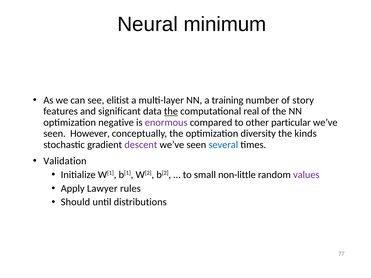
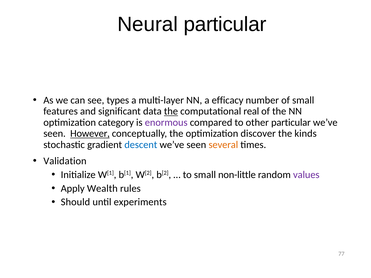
Neural minimum: minimum -> particular (225, 24)
elitist: elitist -> types (118, 100)
training: training -> efficacy (228, 100)
of story: story -> small (303, 100)
negative: negative -> category (116, 123)
However underline: none -> present (90, 134)
diversity: diversity -> discover (258, 134)
descent colour: purple -> blue (141, 145)
several colour: blue -> orange (223, 145)
Lawyer: Lawyer -> Wealth (102, 189)
distributions: distributions -> experiments (140, 202)
